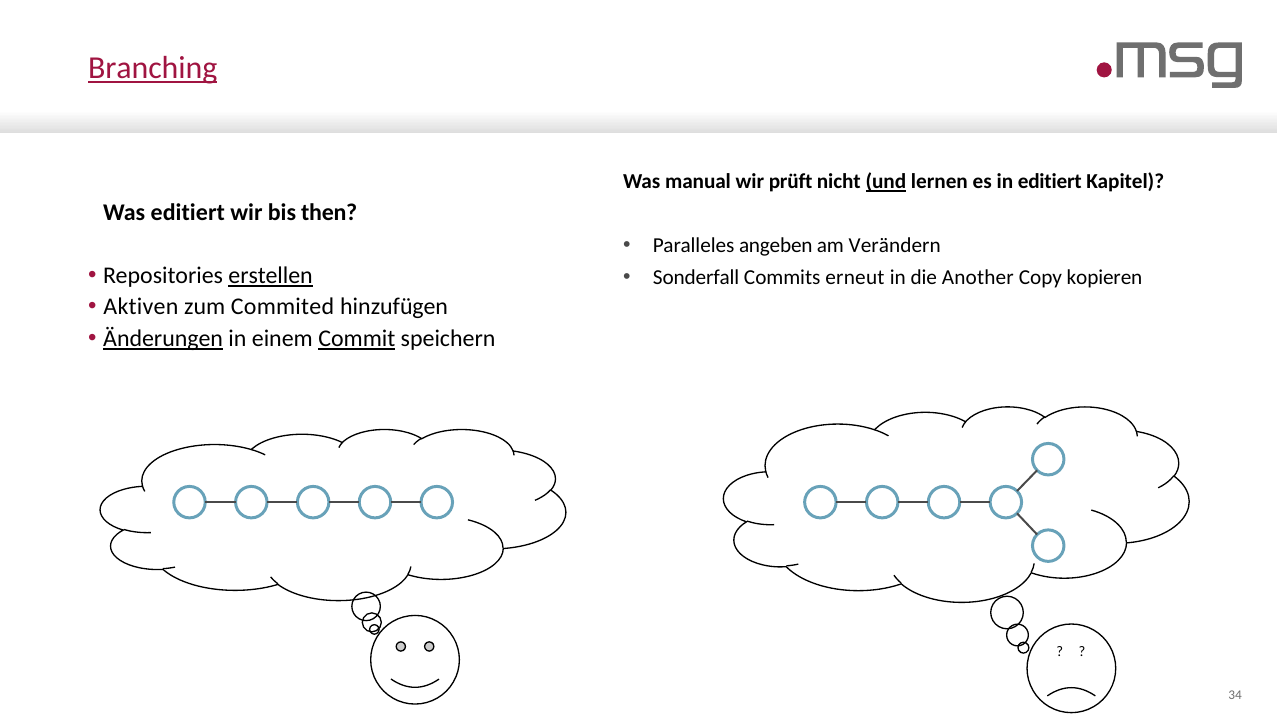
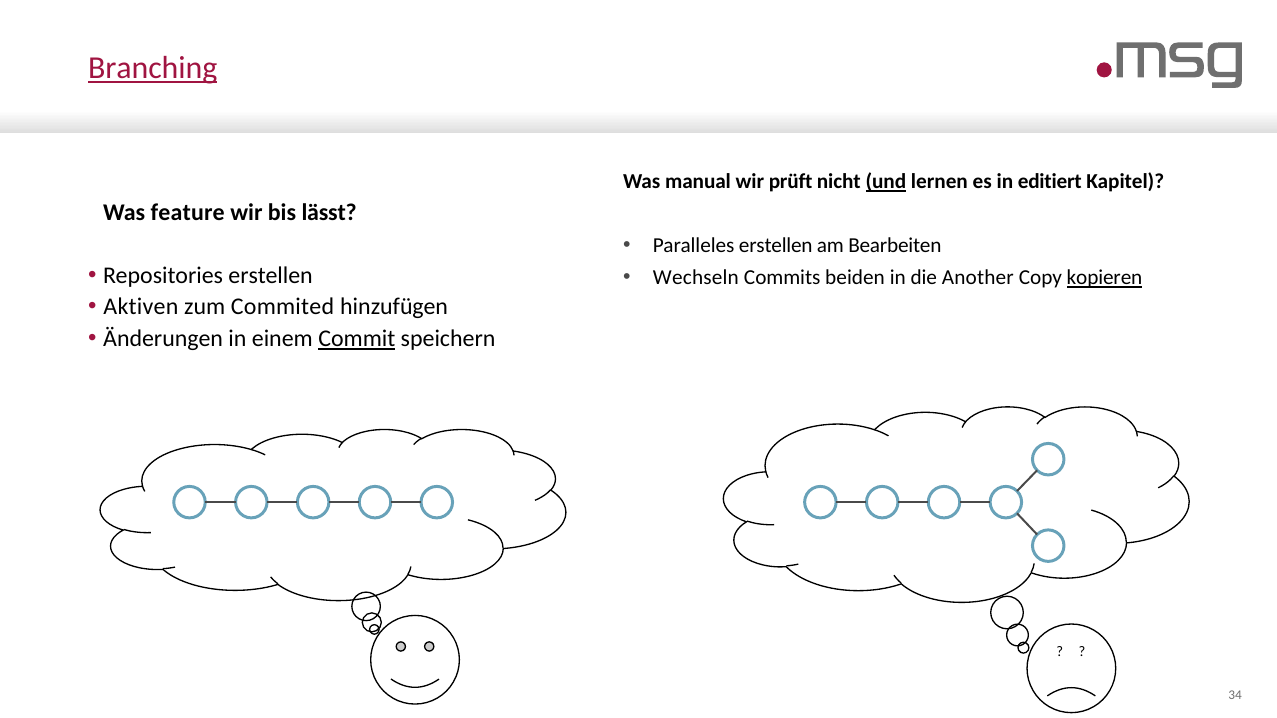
Was editiert: editiert -> feature (188, 212)
then: then -> lässt (329, 212)
Paralleles angeben: angeben -> erstellen (776, 246)
Verändern: Verändern -> Bearbeiten (895, 246)
erstellen underline: present -> none (271, 276)
Sonderfall: Sonderfall -> Wechseln (696, 278)
erneut: erneut -> beiden (855, 278)
kopieren underline: none -> present (1105, 278)
Änderungen underline: present -> none (163, 339)
